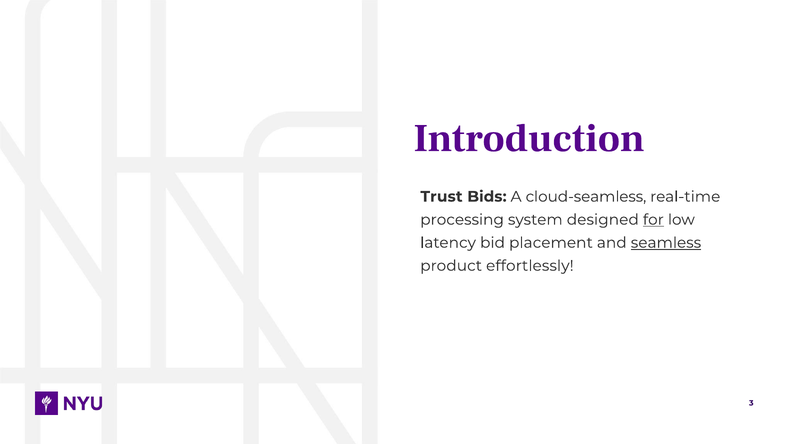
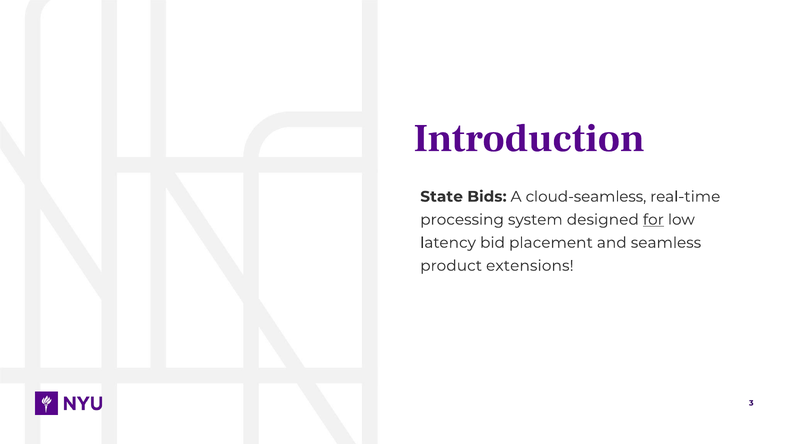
Trust: Trust -> State (442, 197)
seamless underline: present -> none (666, 243)
effortlessly: effortlessly -> extensions (530, 266)
